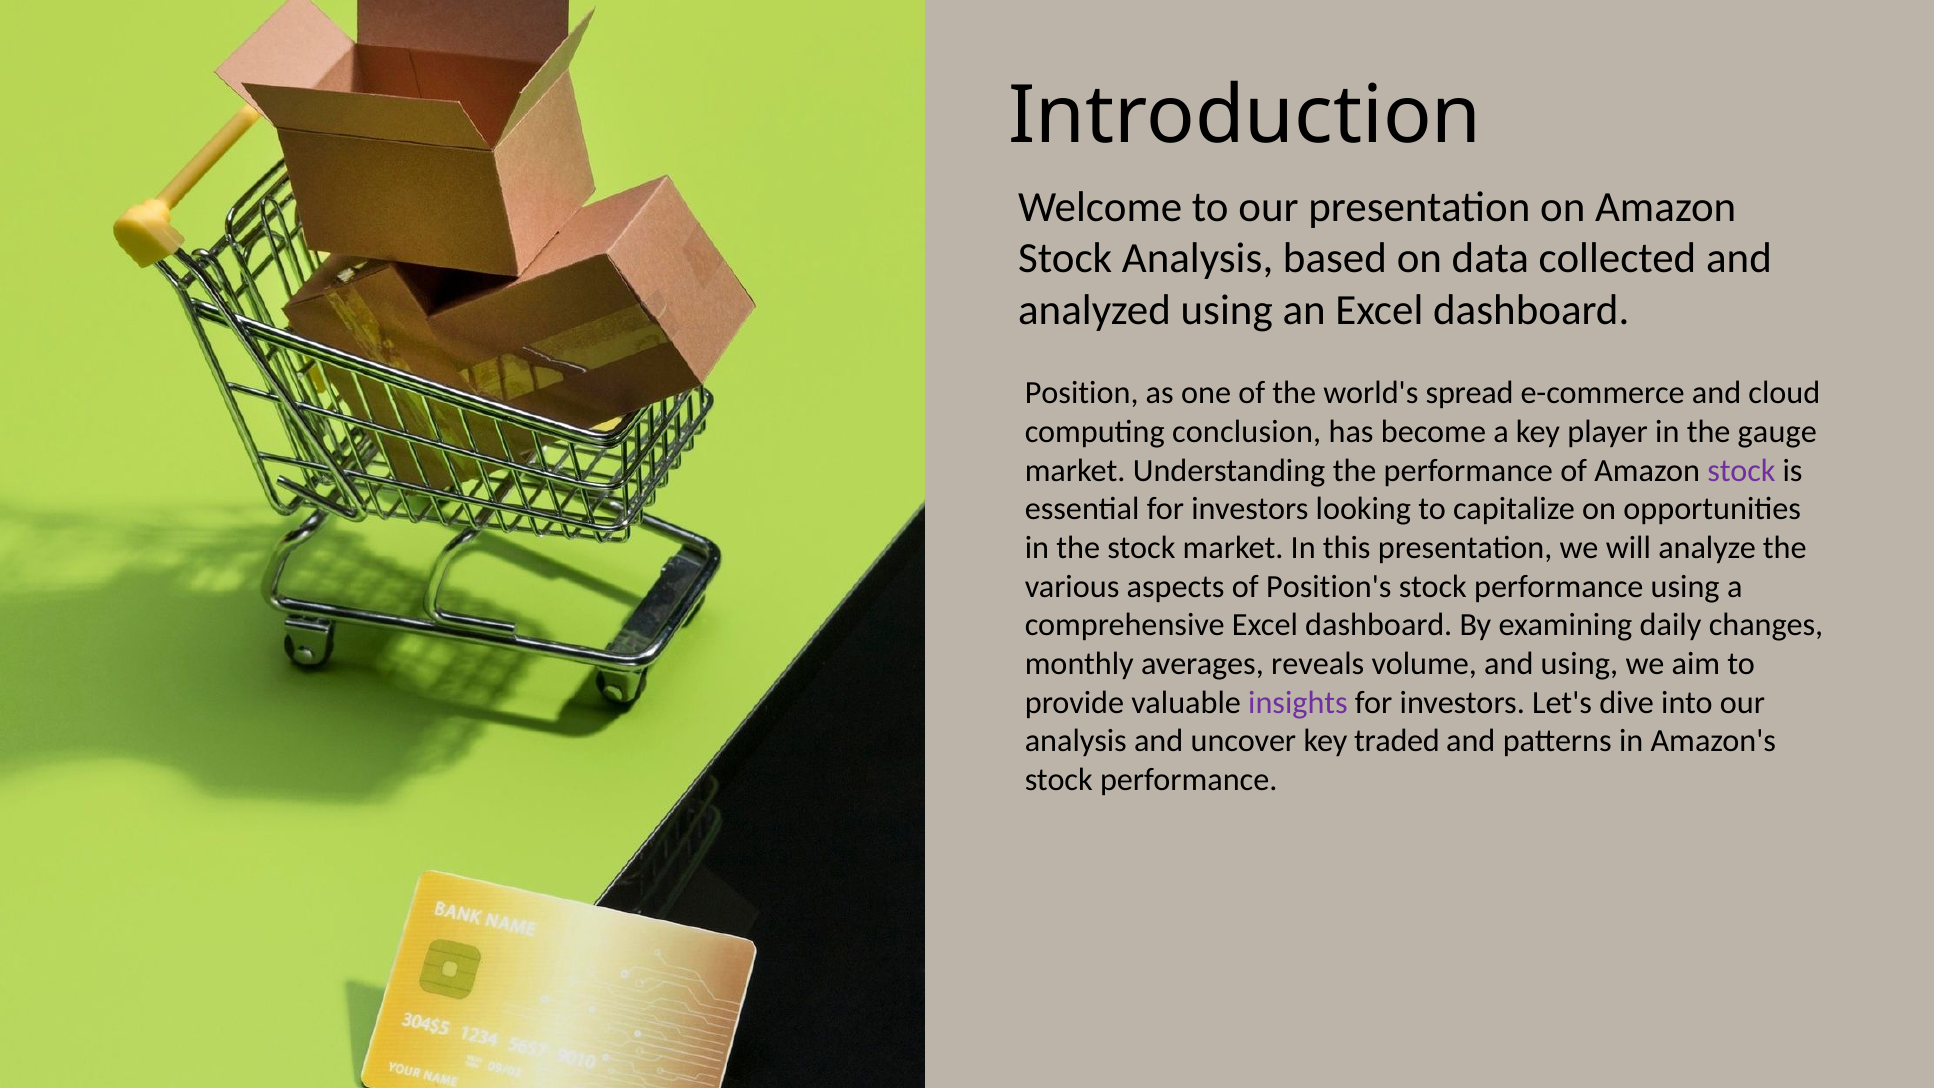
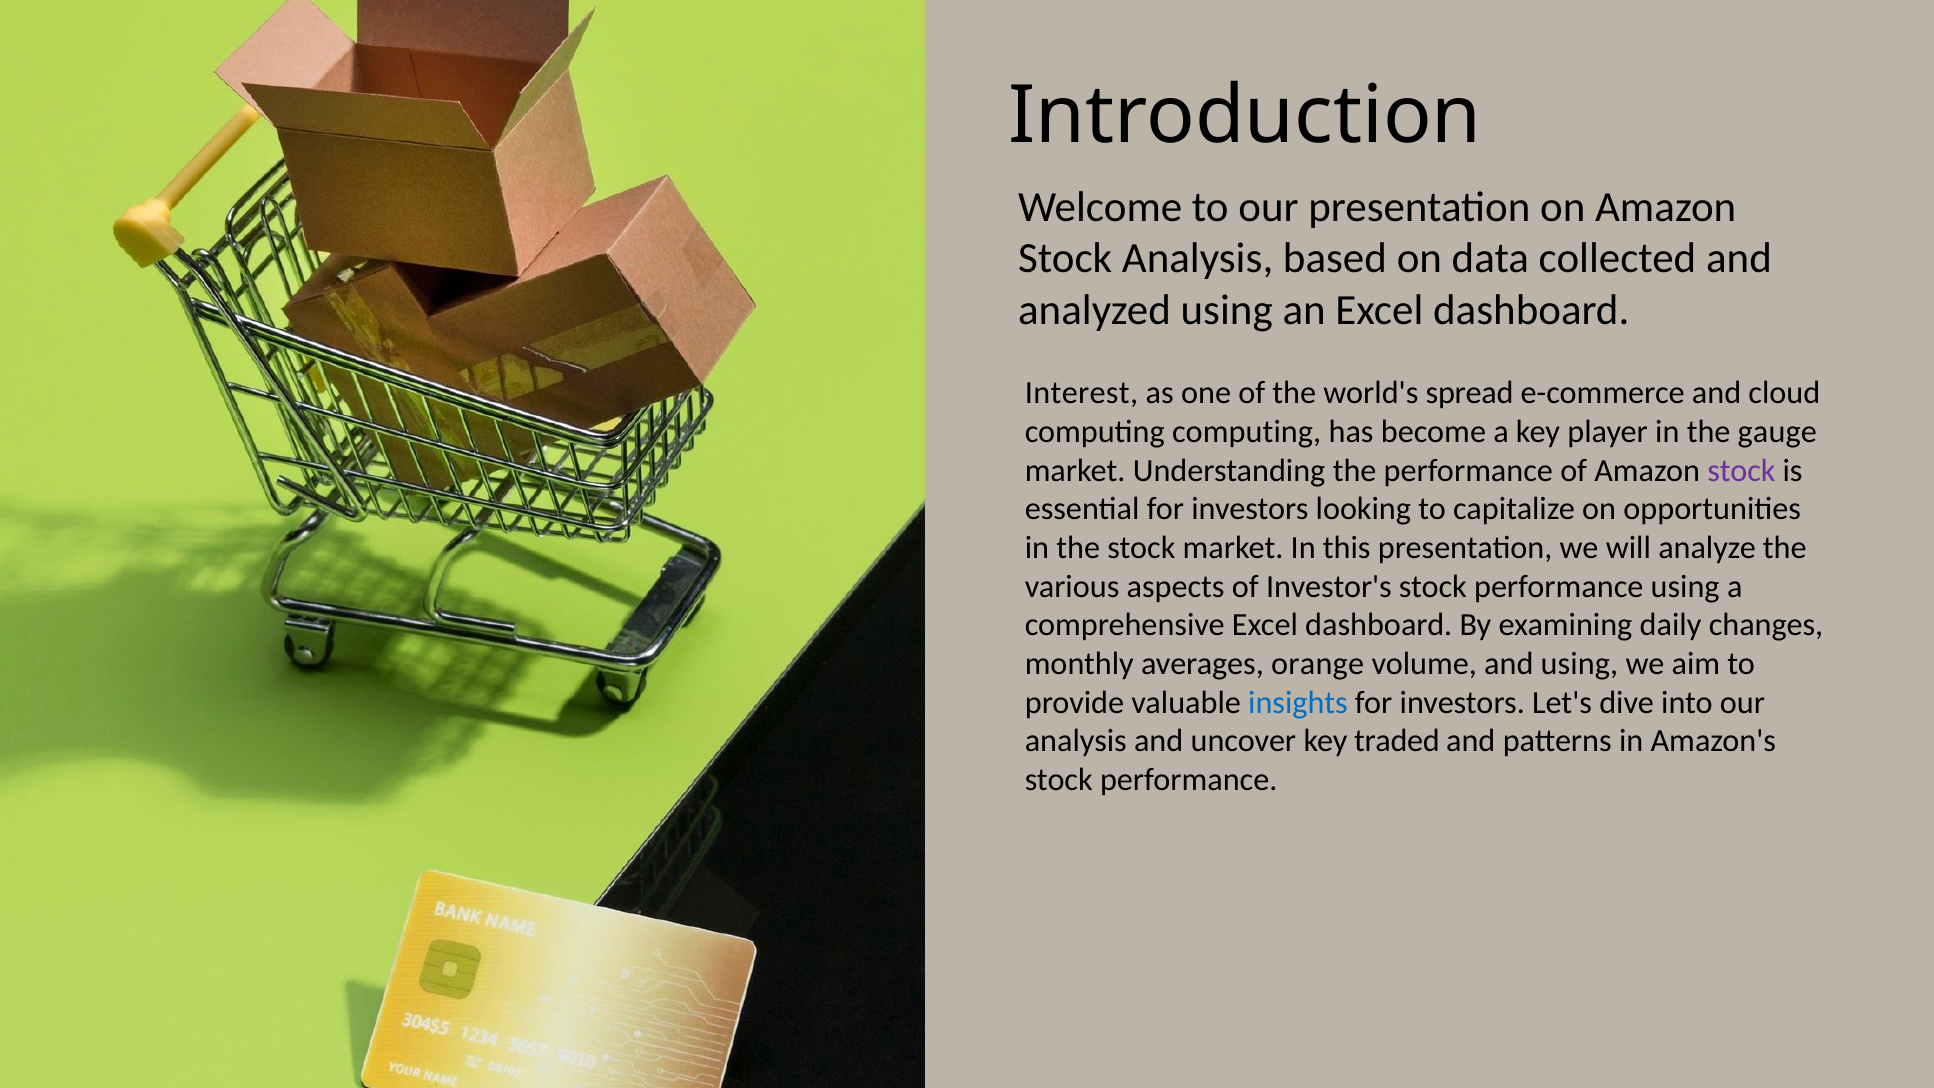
Position: Position -> Interest (1082, 393)
computing conclusion: conclusion -> computing (1247, 432)
Position's: Position's -> Investor's (1329, 586)
reveals: reveals -> orange (1318, 664)
insights colour: purple -> blue (1298, 702)
